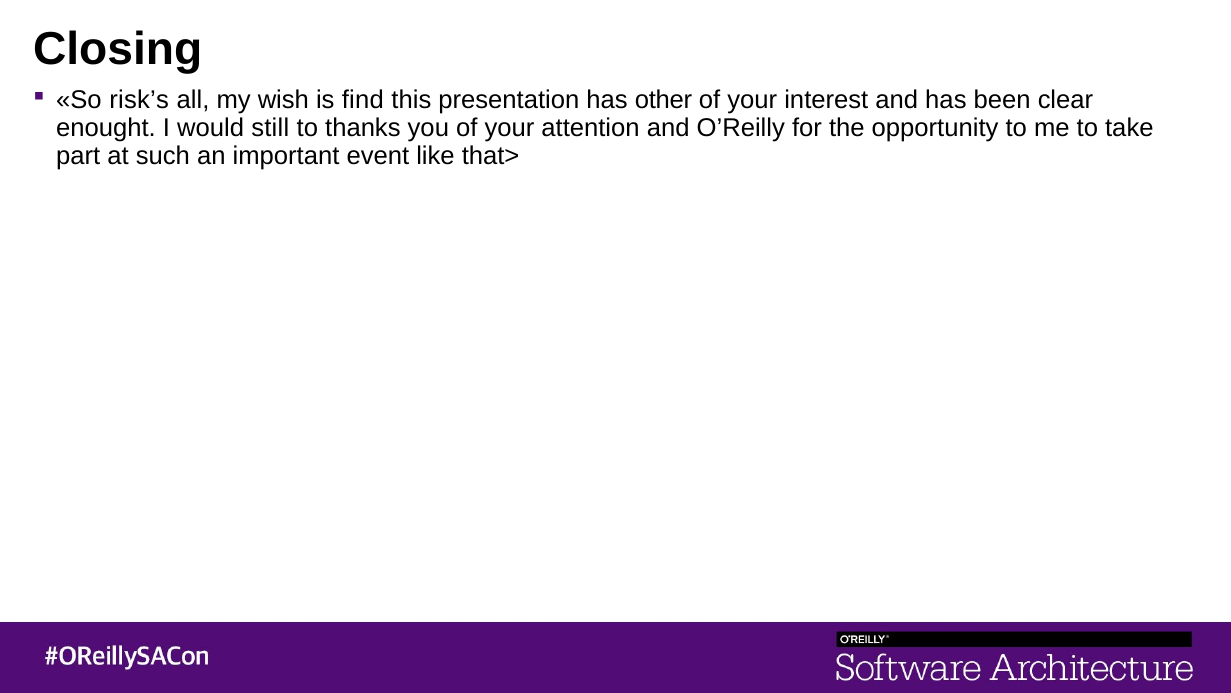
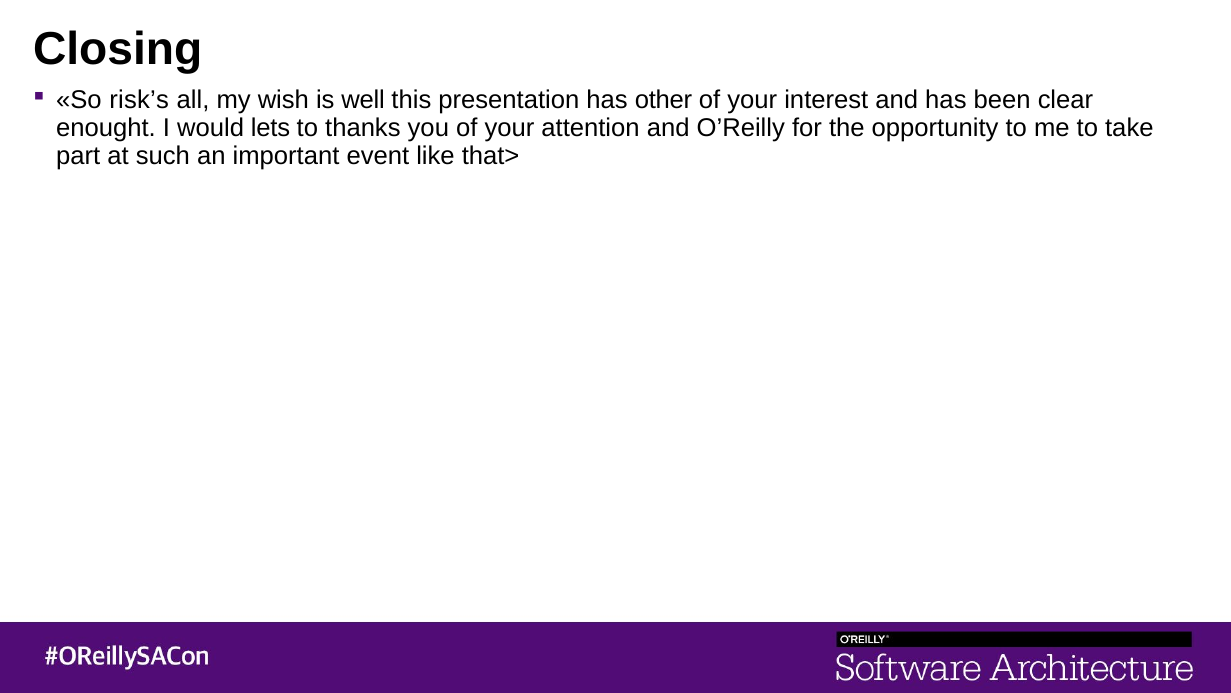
find: find -> well (363, 100)
still: still -> lets (271, 128)
